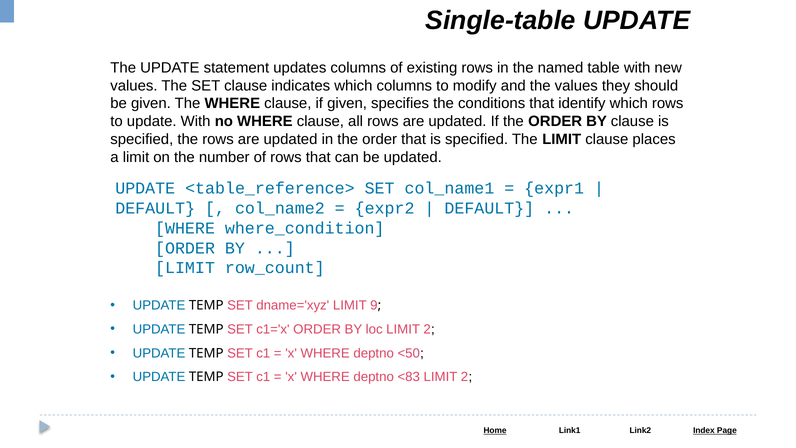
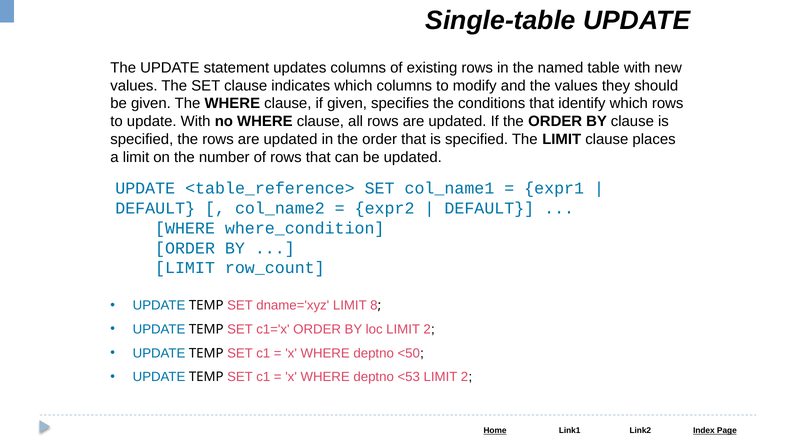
9: 9 -> 8 (374, 305)
<83: <83 -> <53 (409, 377)
